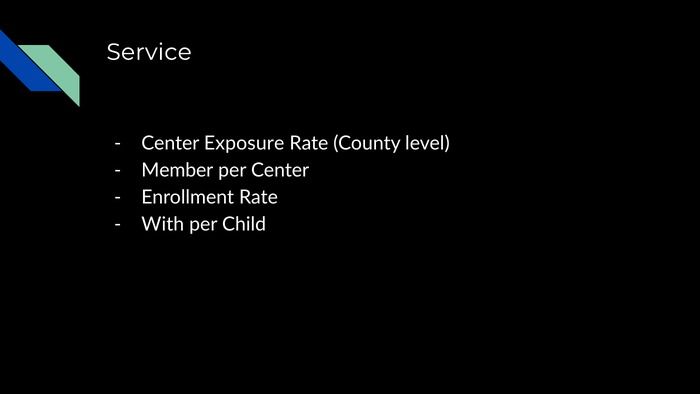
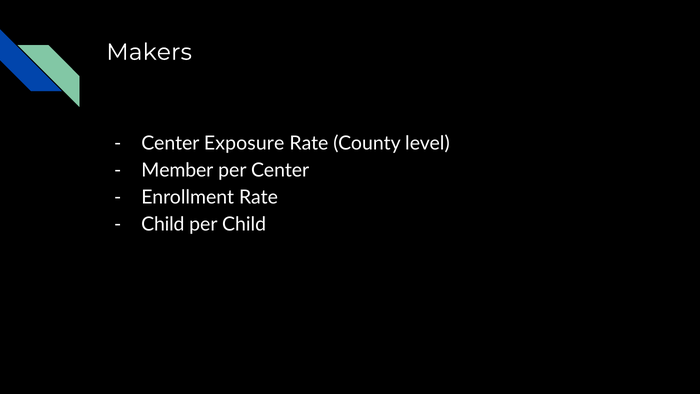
Service: Service -> Makers (149, 52)
With: With -> Child (163, 224)
